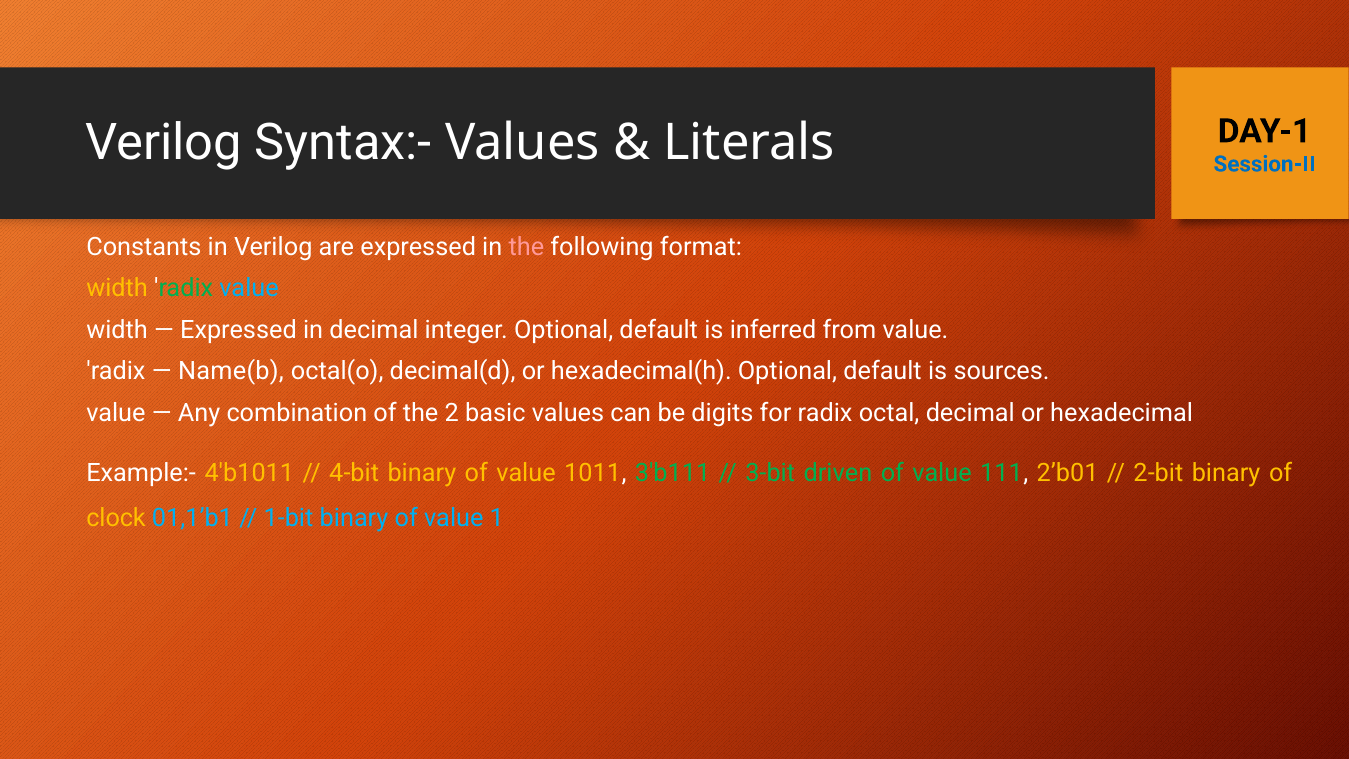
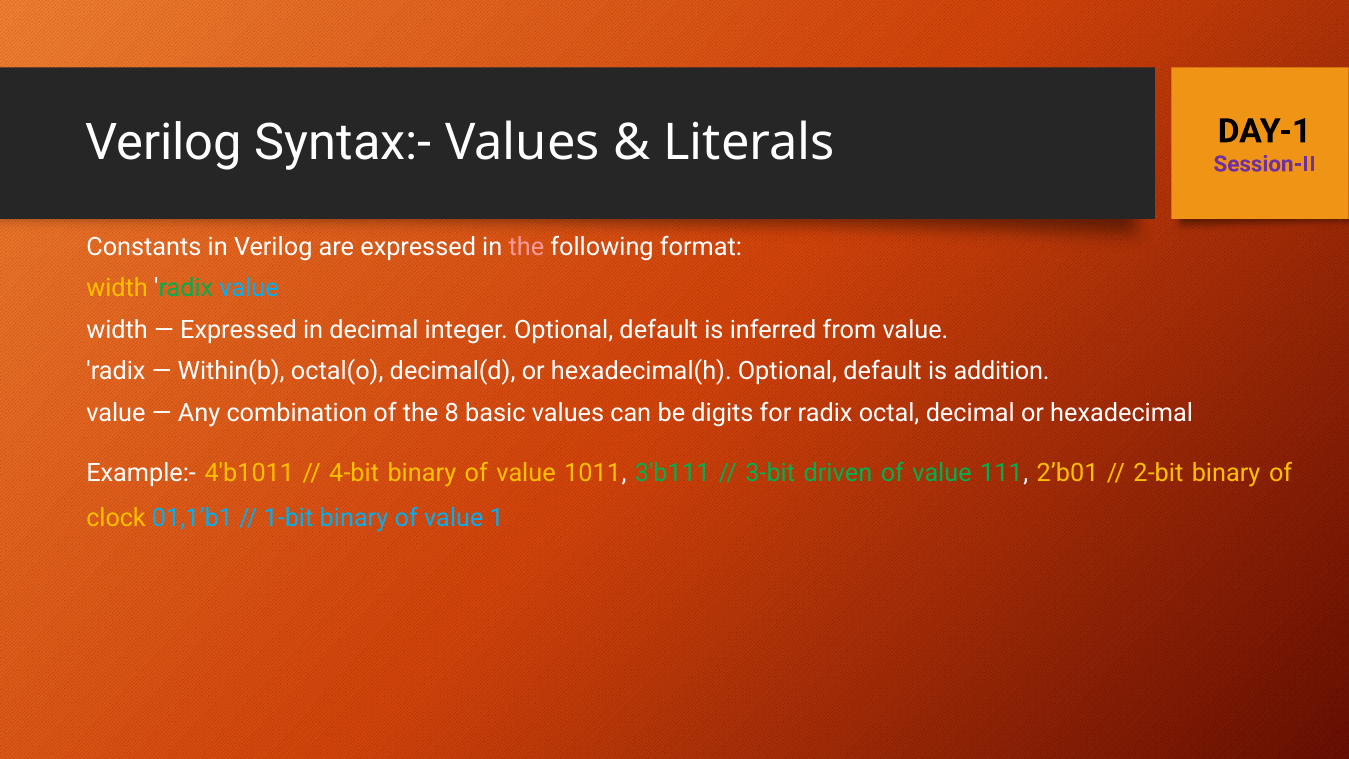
Session-II colour: blue -> purple (1264, 164)
Name(b: Name(b -> Within(b (231, 371)
sources: sources -> addition (1002, 371)
2: 2 -> 8 (452, 413)
